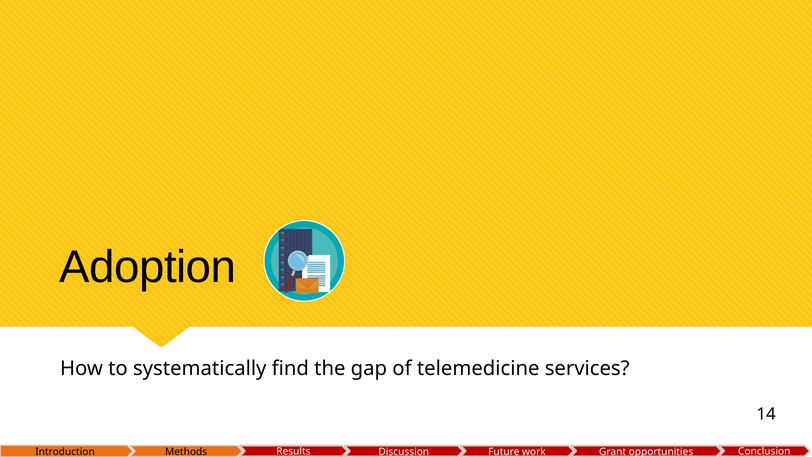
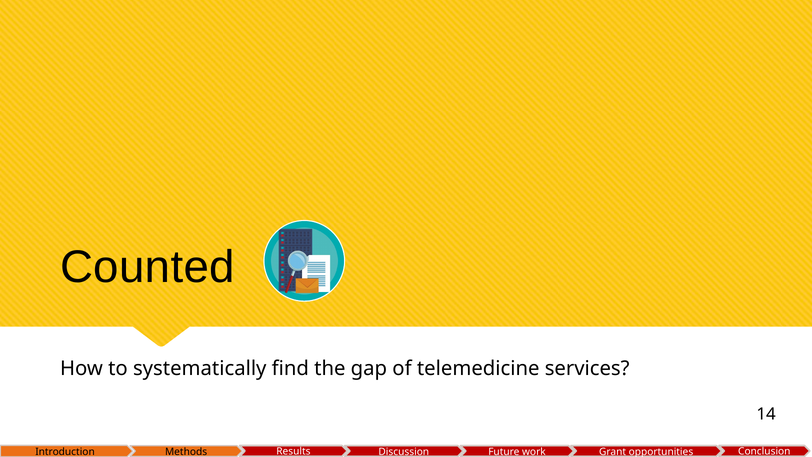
Adoption: Adoption -> Counted (147, 267)
